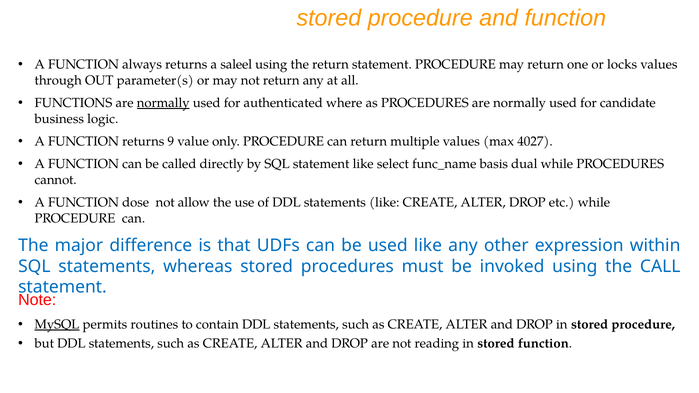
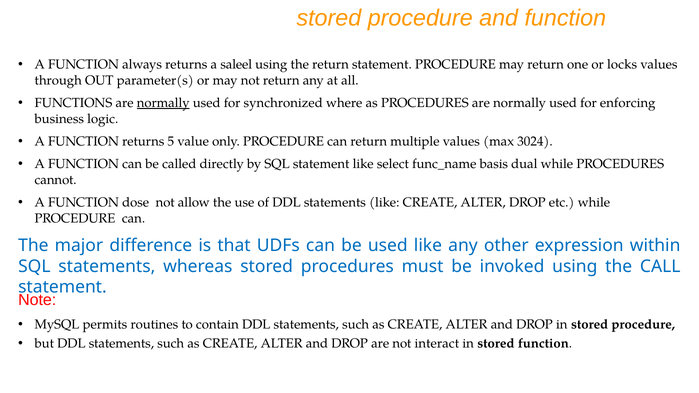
authenticated: authenticated -> synchronized (283, 103)
candidate: candidate -> enforcing (628, 103)
9: 9 -> 5 (171, 141)
4027: 4027 -> 3024 (535, 141)
MySQL underline: present -> none (57, 325)
reading: reading -> interact (437, 344)
